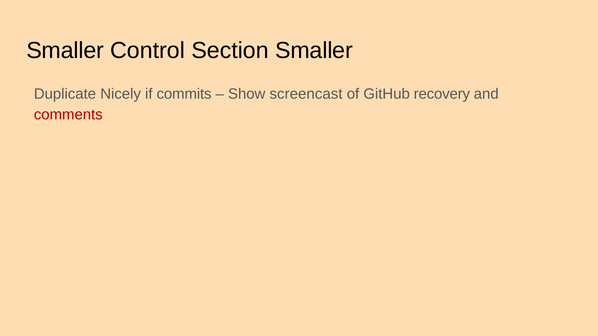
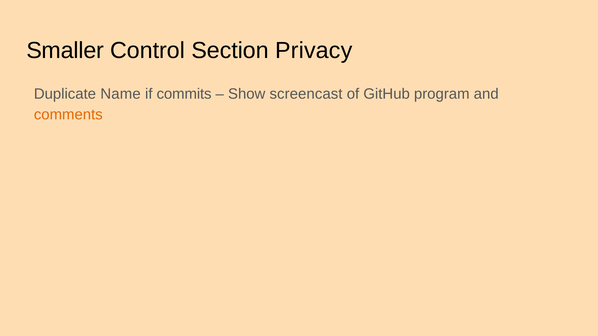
Section Smaller: Smaller -> Privacy (314, 51)
Nicely: Nicely -> Name (121, 94)
recovery: recovery -> program (442, 94)
comments colour: red -> orange (68, 115)
